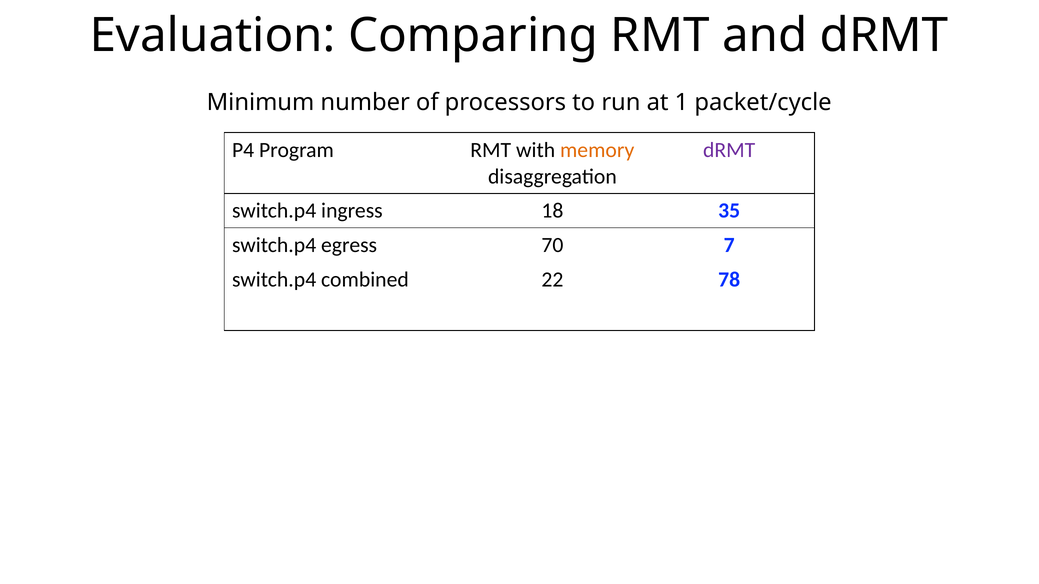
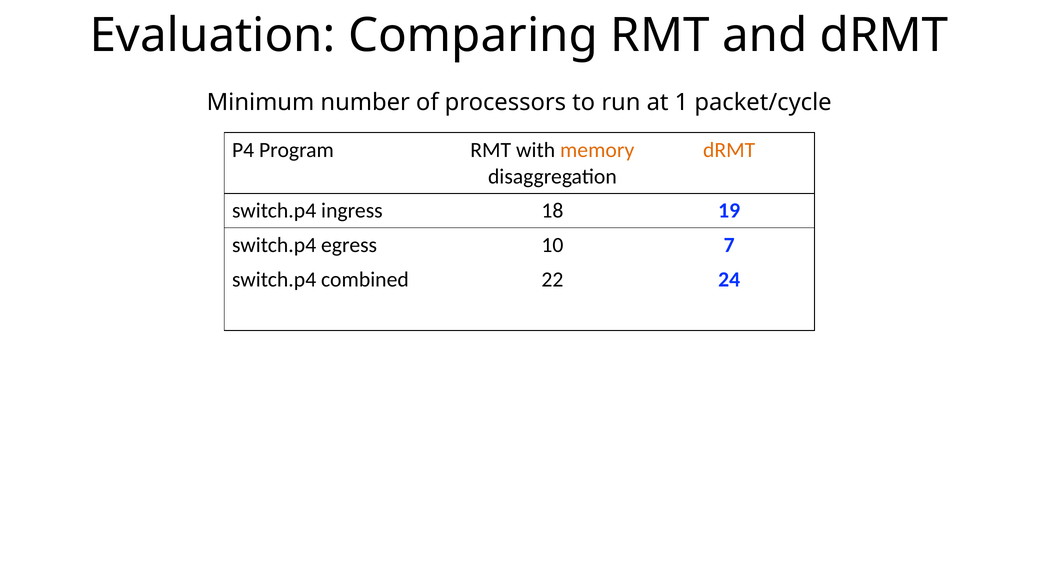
dRMT colour: purple -> orange (729, 150)
35: 35 -> 19 (729, 211)
70: 70 -> 10 (552, 245)
78: 78 -> 24 (729, 280)
